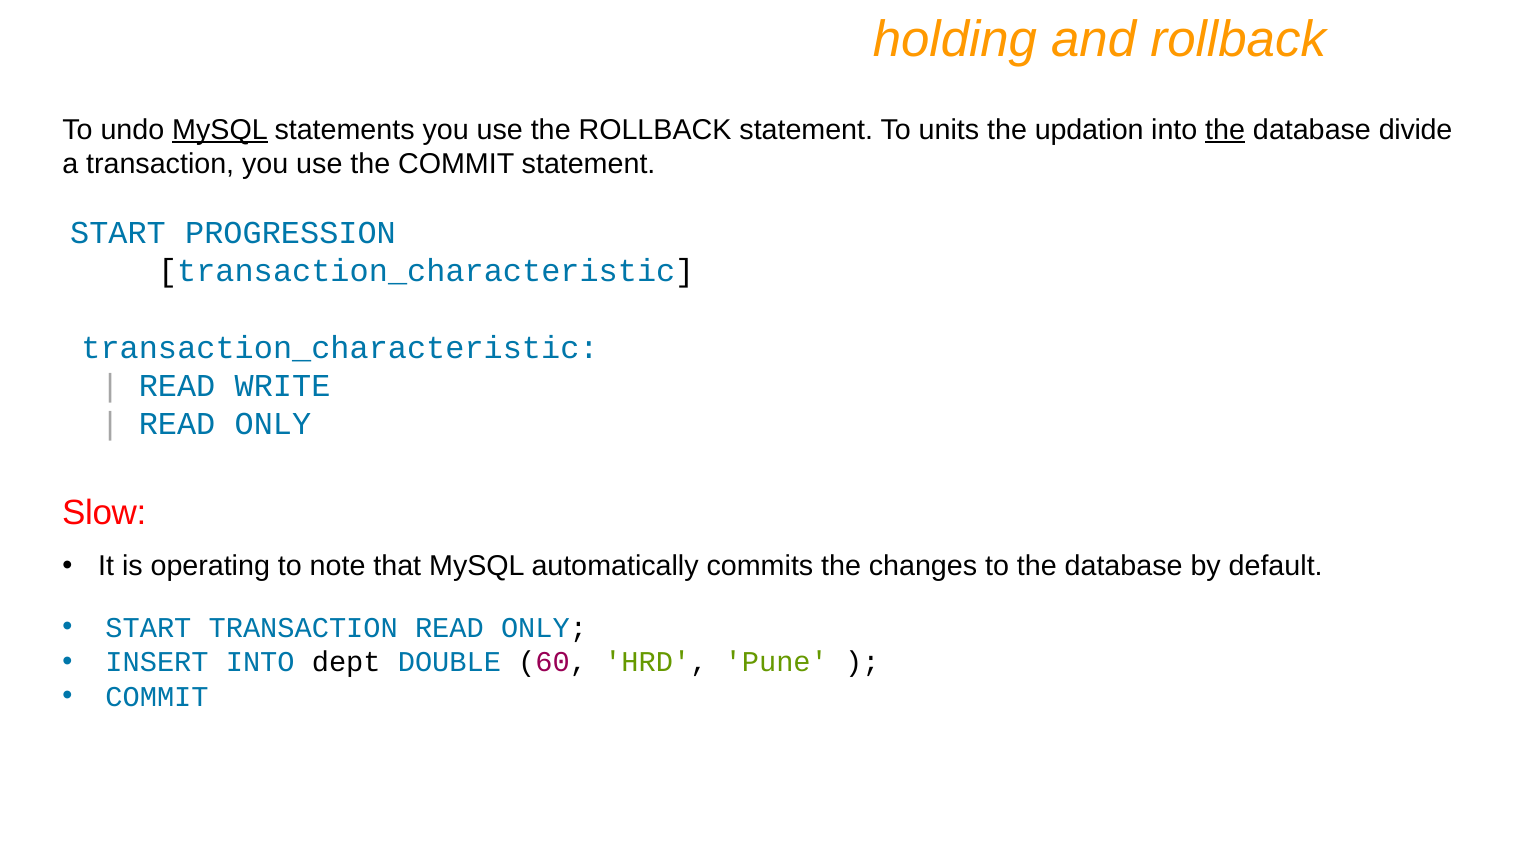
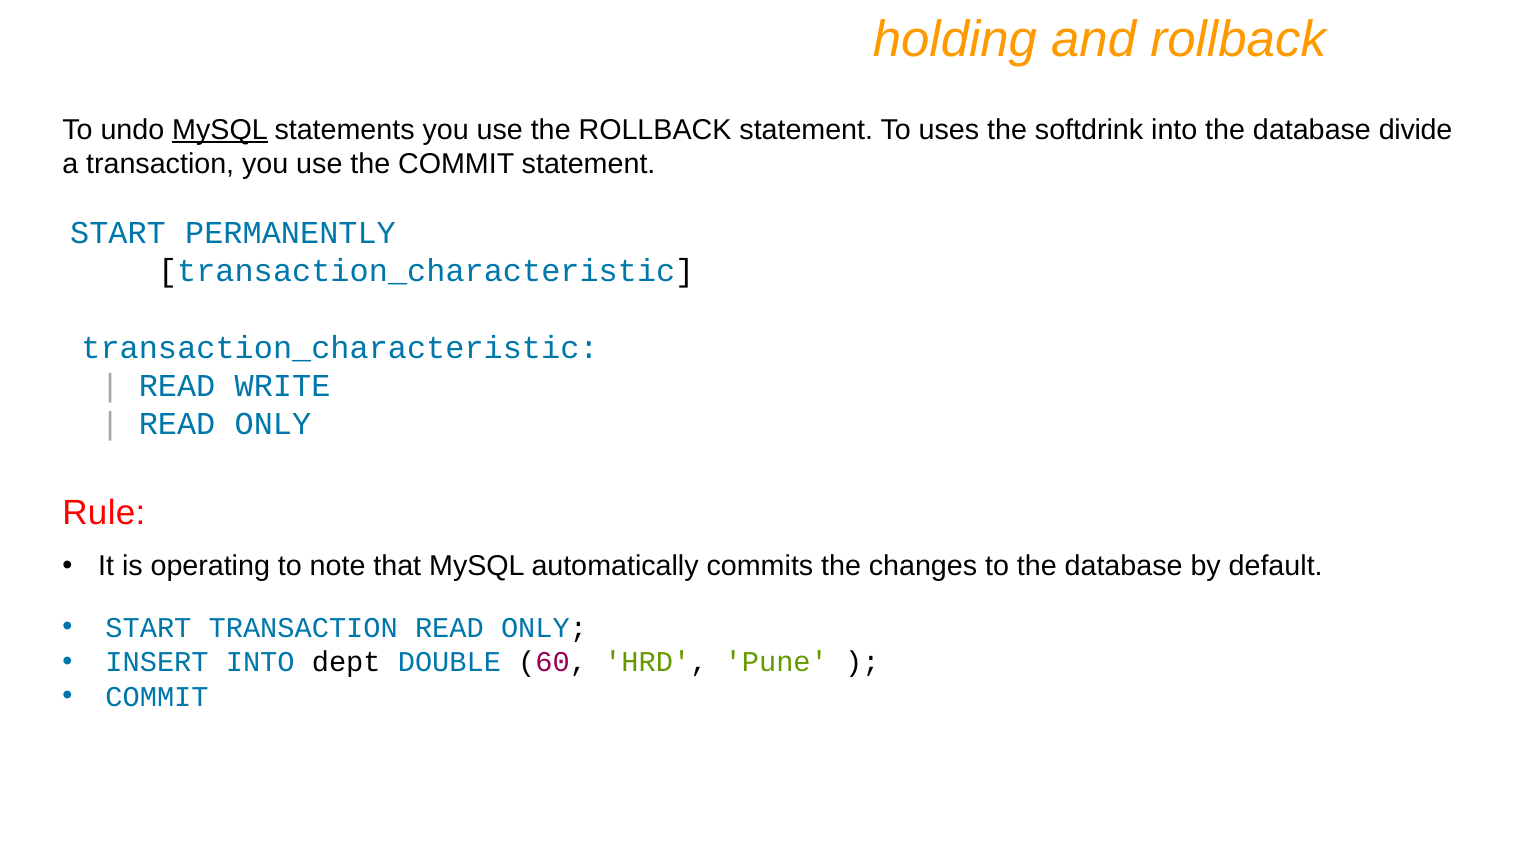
units: units -> uses (949, 130)
updation: updation -> softdrink (1089, 130)
the underline: present -> none (1225, 130)
PROGRESSION: PROGRESSION -> PERMANENTLY (291, 233)
Slow: Slow -> Rule (104, 513)
